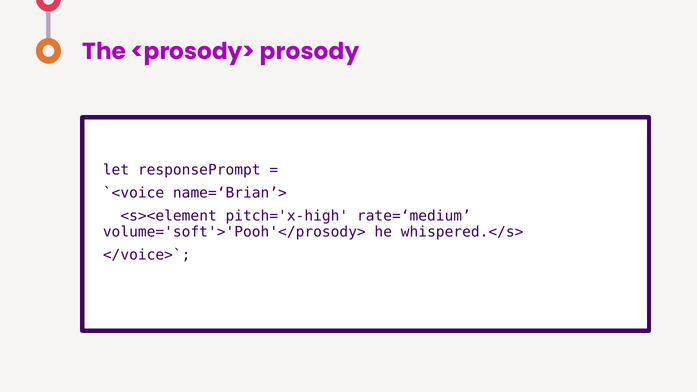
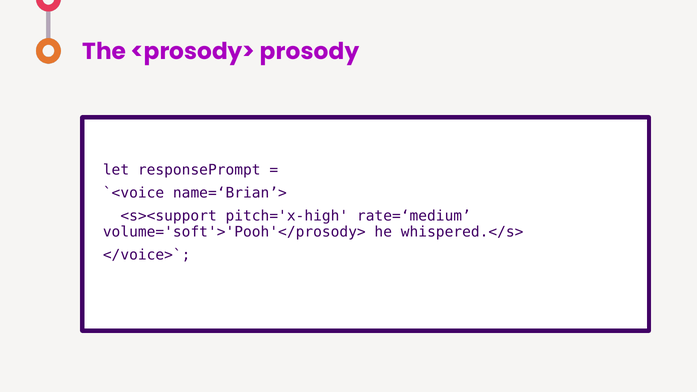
<s><element: <s><element -> <s><support (169, 216)
